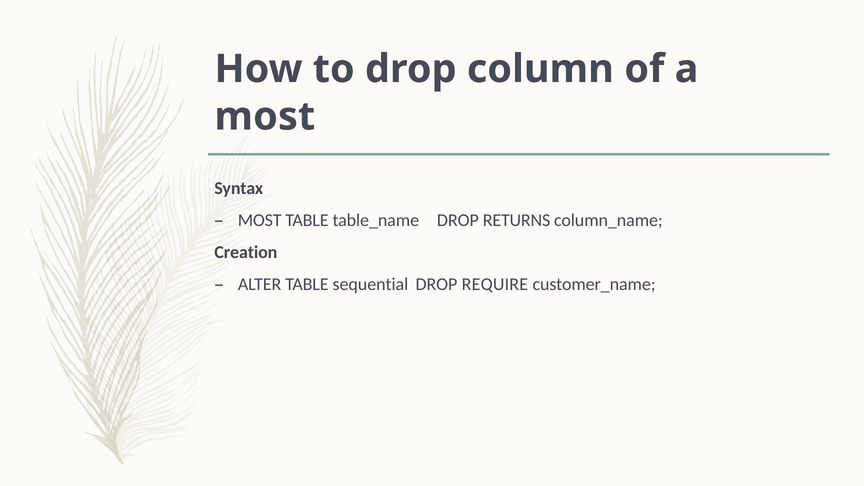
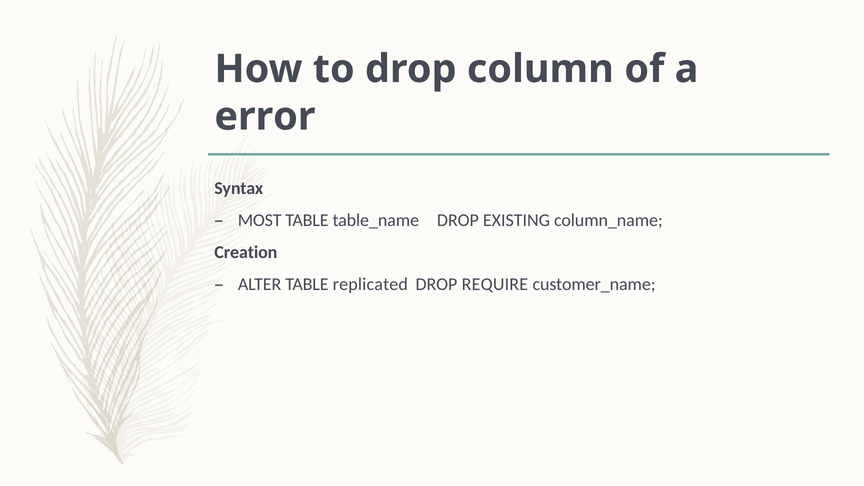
most: most -> error (265, 117)
RETURNS: RETURNS -> EXISTING (516, 220)
sequential: sequential -> replicated (370, 284)
